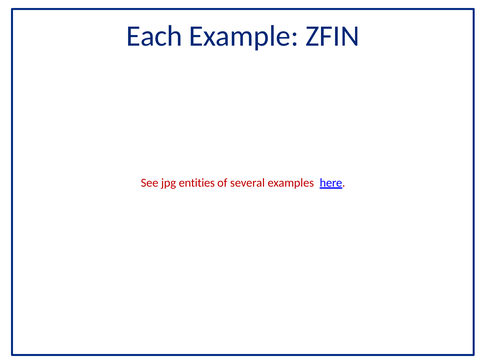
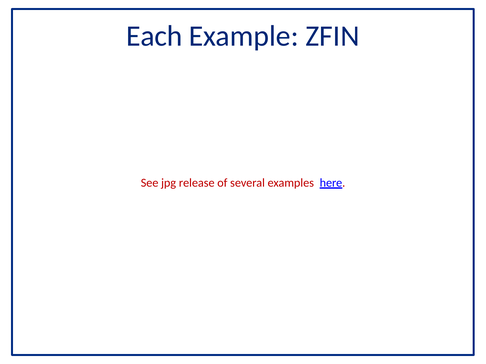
entities: entities -> release (197, 183)
